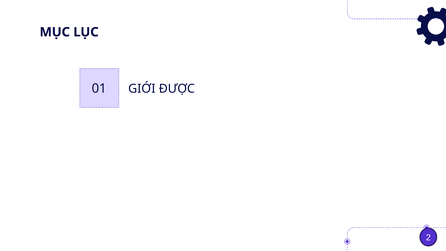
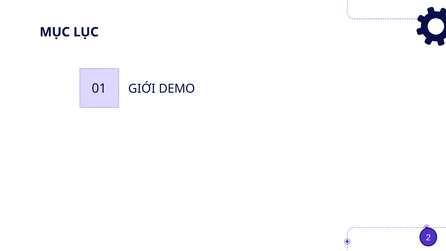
ĐƯỢC: ĐƯỢC -> DEMO (177, 89)
